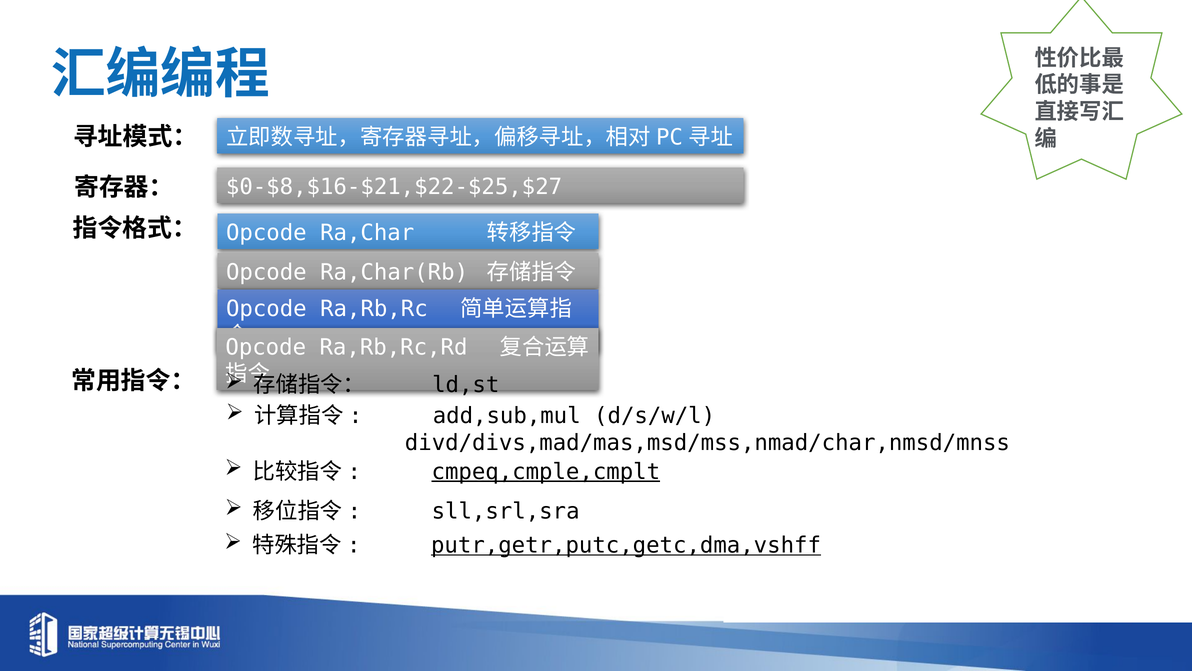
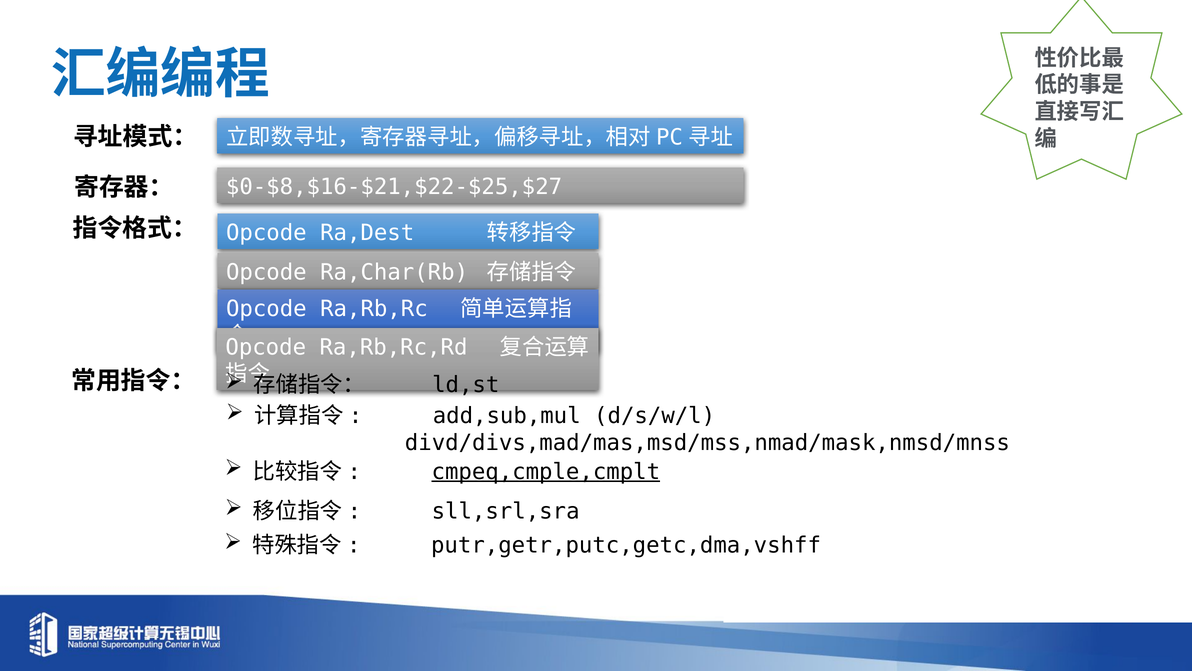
Ra,Char: Ra,Char -> Ra,Dest (367, 233)
divd/divs,mad/mas,msd/mss,nmad/char,nmsd/mnss: divd/divs,mad/mas,msd/mss,nmad/char,nmsd/mnss -> divd/divs,mad/mas,msd/mss,nmad/mask,nmsd/mnss (707, 443)
putr,getr,putc,getc,dma,vshff underline: present -> none (626, 545)
